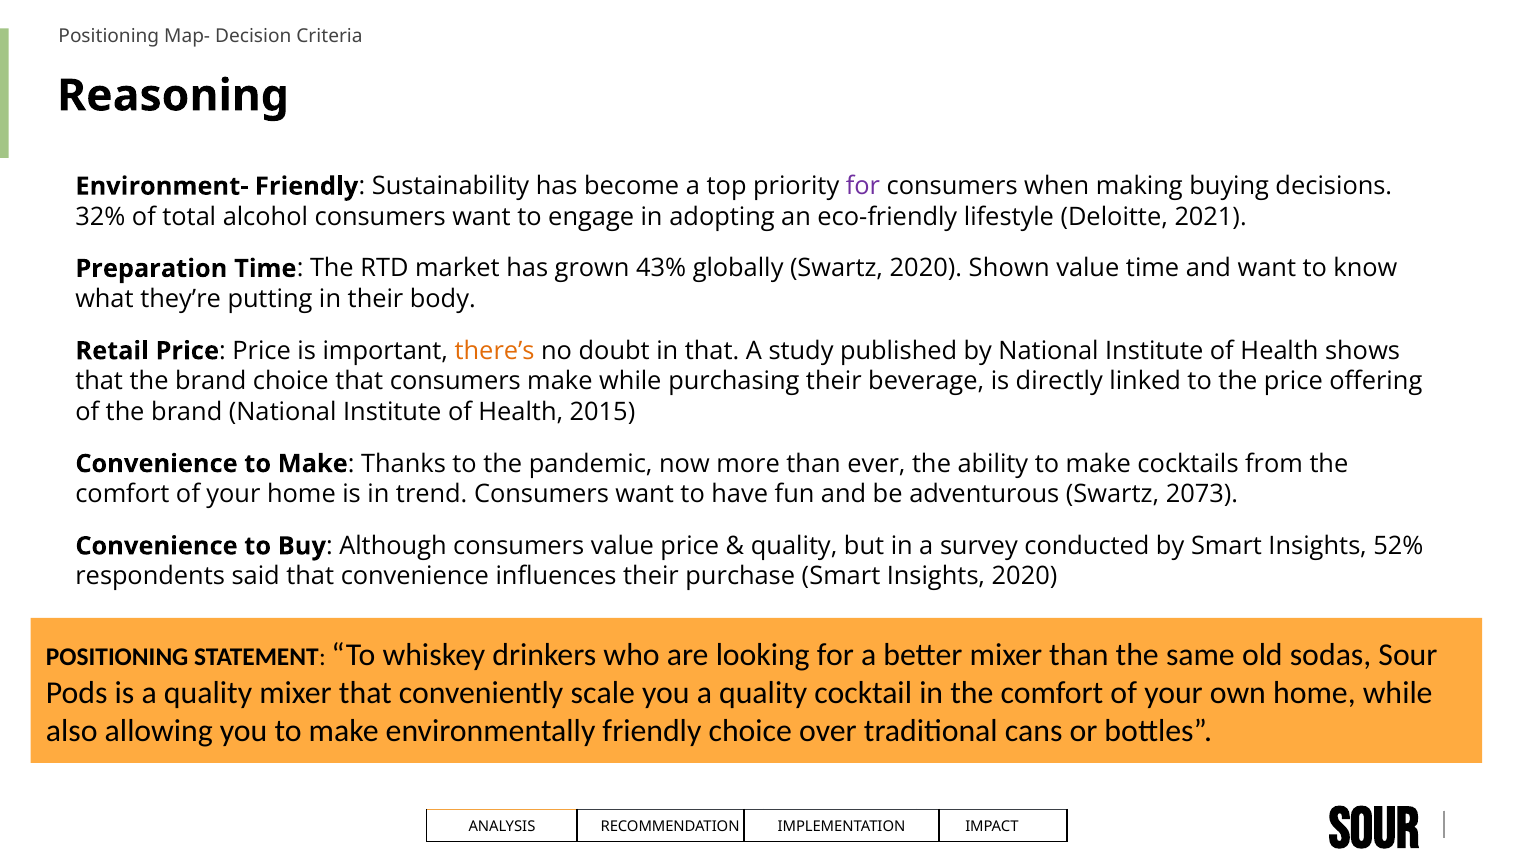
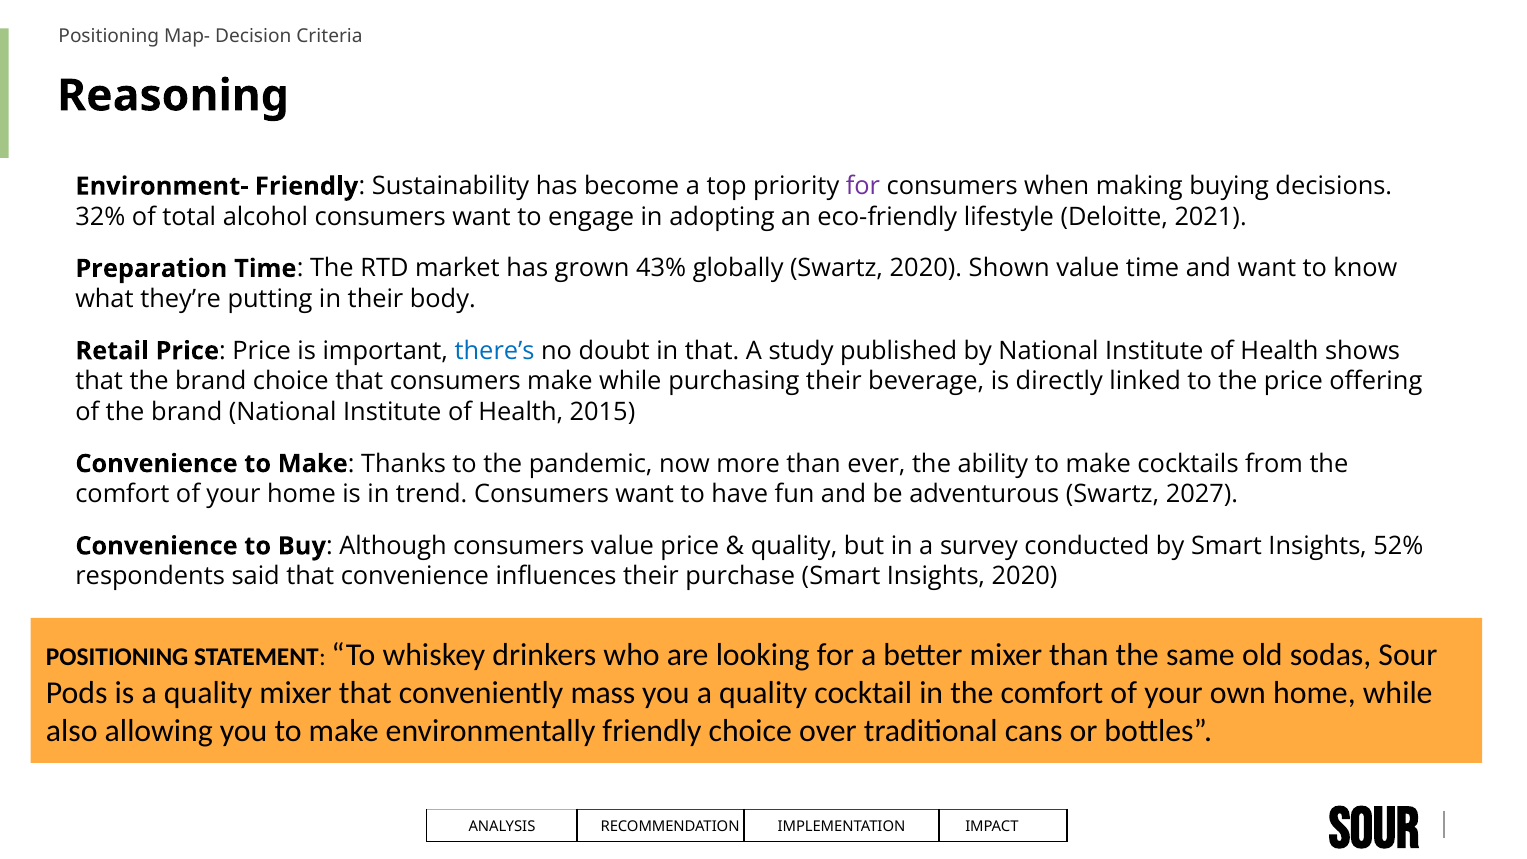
there’s colour: orange -> blue (495, 351)
2073: 2073 -> 2027 (1202, 494)
scale: scale -> mass (603, 693)
